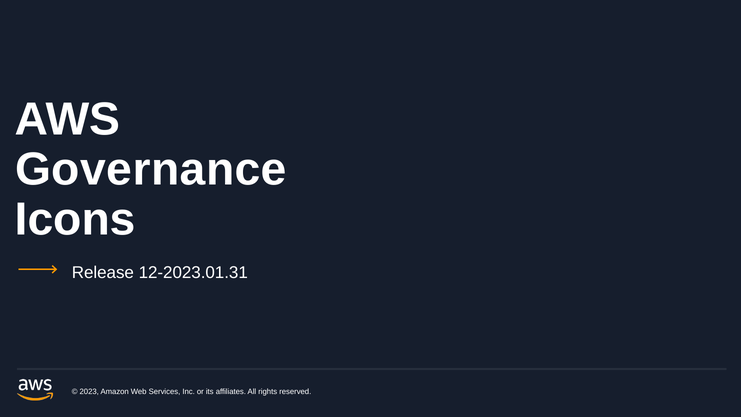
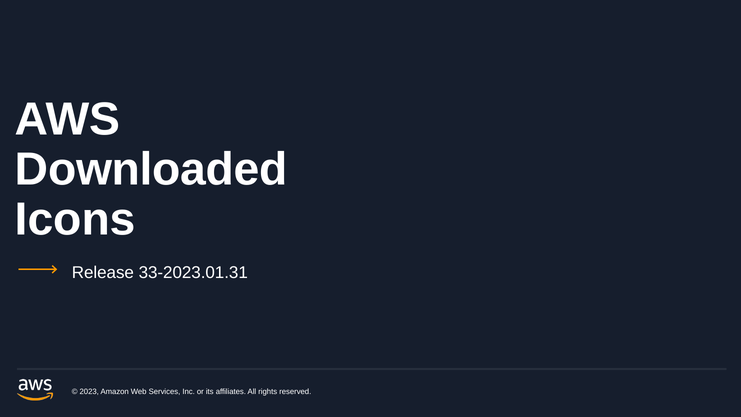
Governance: Governance -> Downloaded (151, 169)
12-2023.01.31: 12-2023.01.31 -> 33-2023.01.31 (193, 273)
